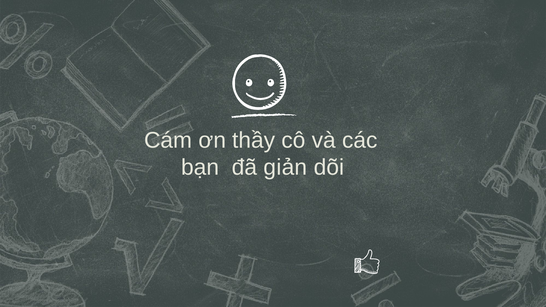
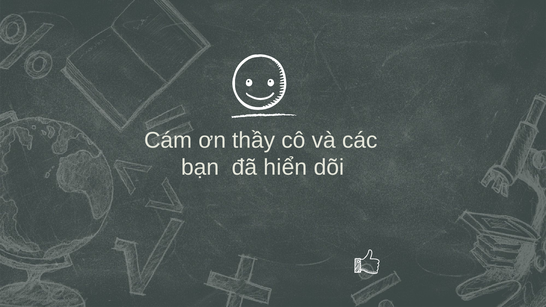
giản: giản -> hiển (285, 168)
